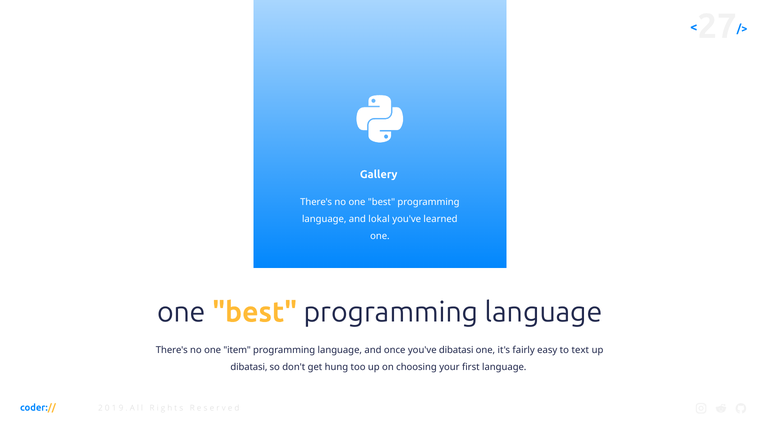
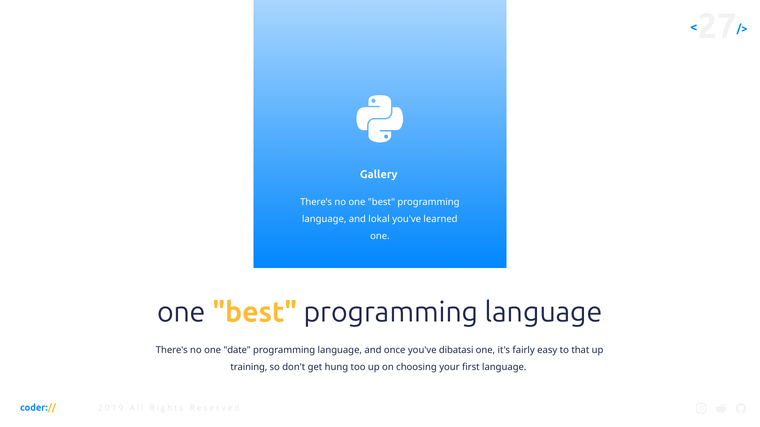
item: item -> date (237, 350)
text: text -> that (580, 350)
dibatasi: dibatasi -> training (249, 367)
